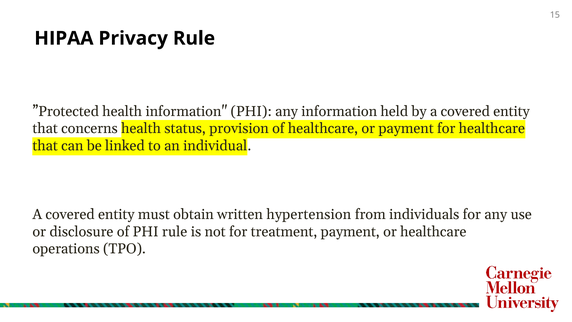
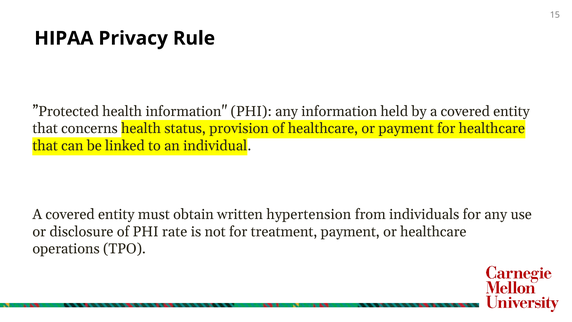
PHI rule: rule -> rate (175, 231)
